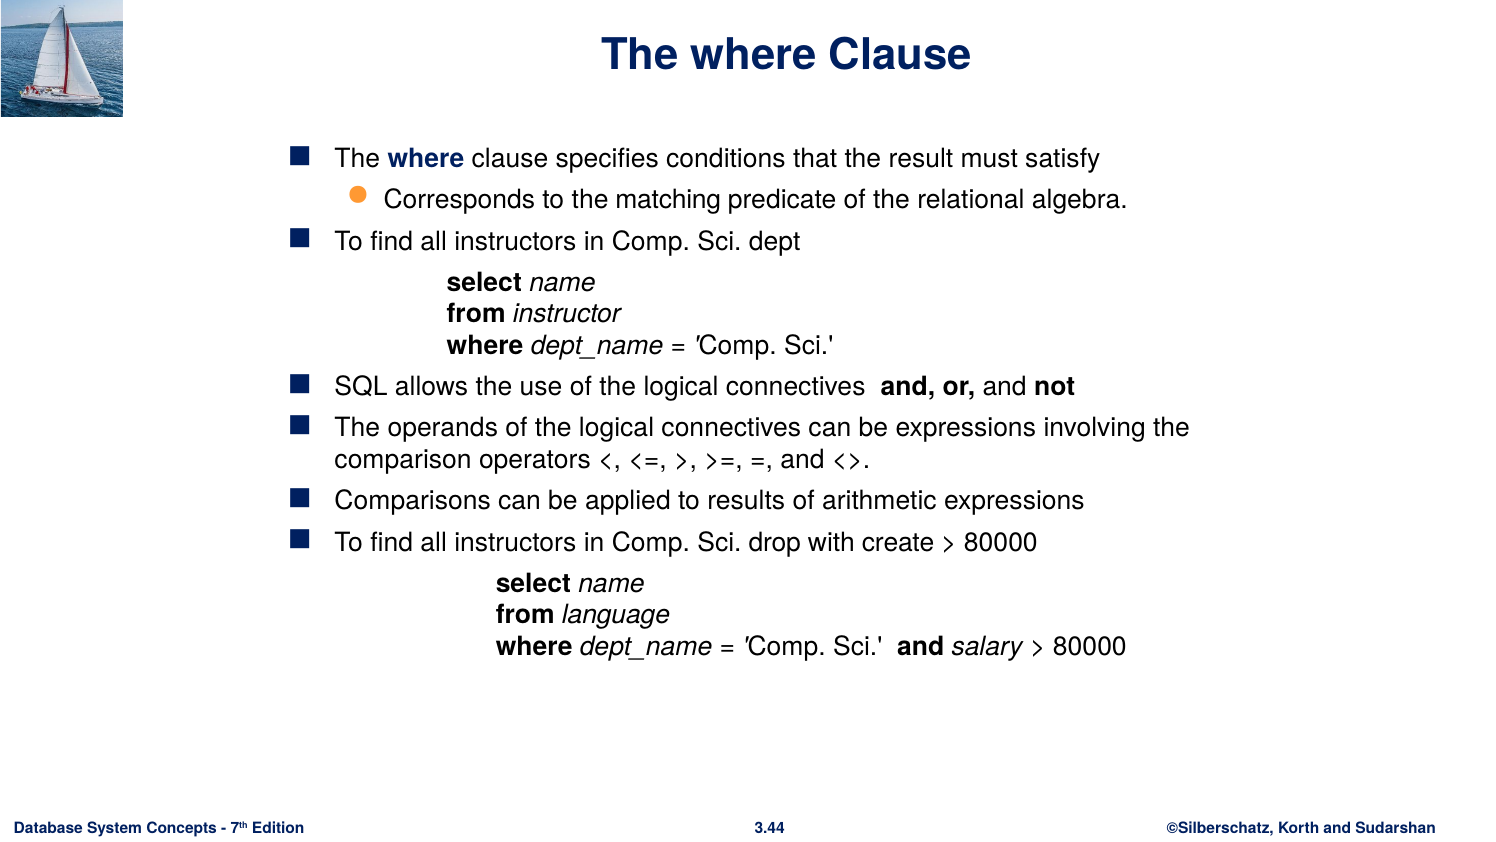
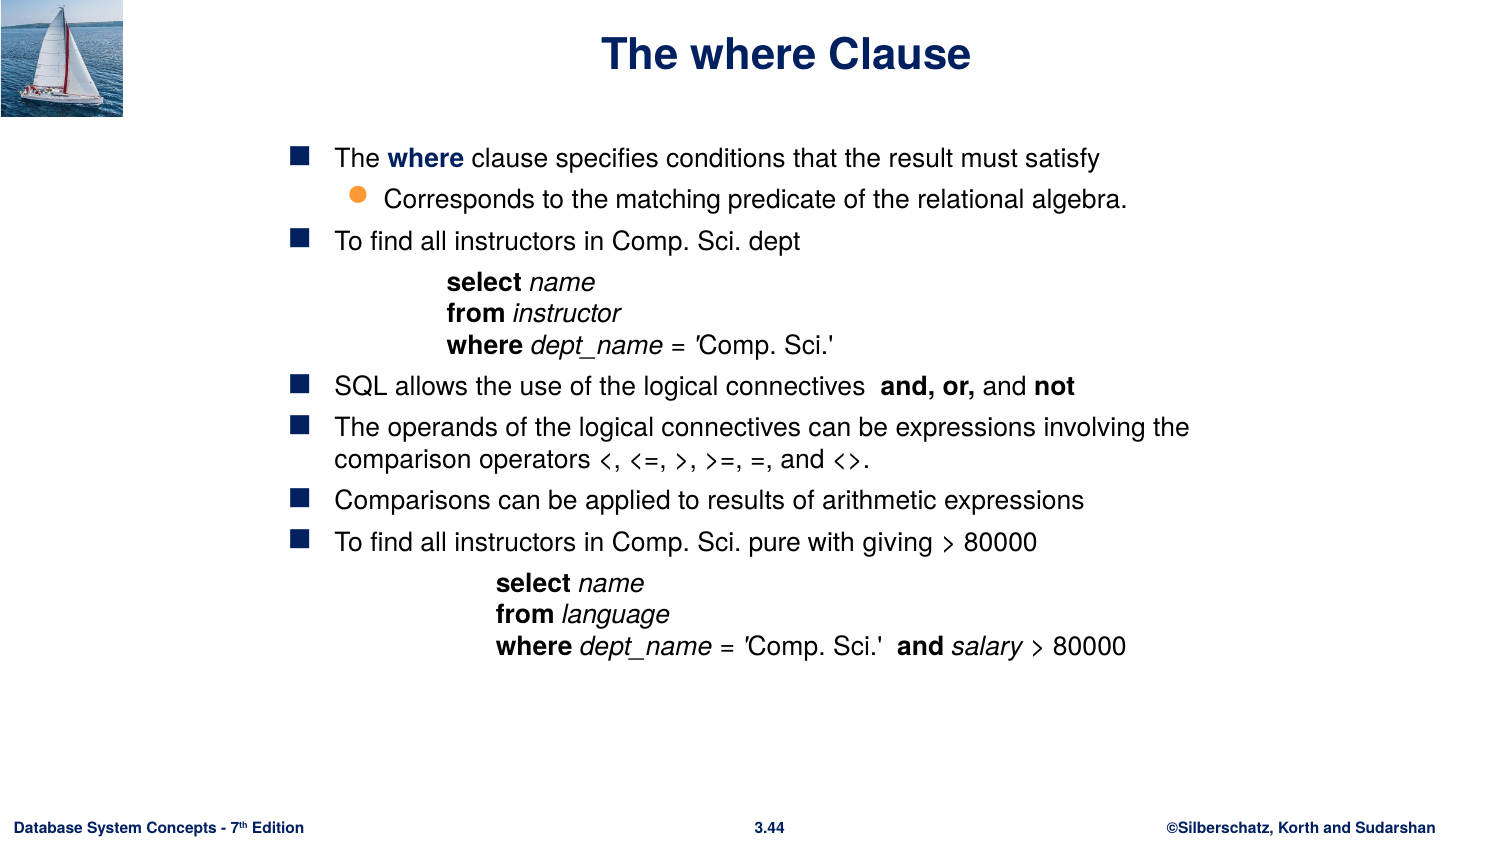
drop: drop -> pure (775, 542)
create: create -> giving (898, 542)
